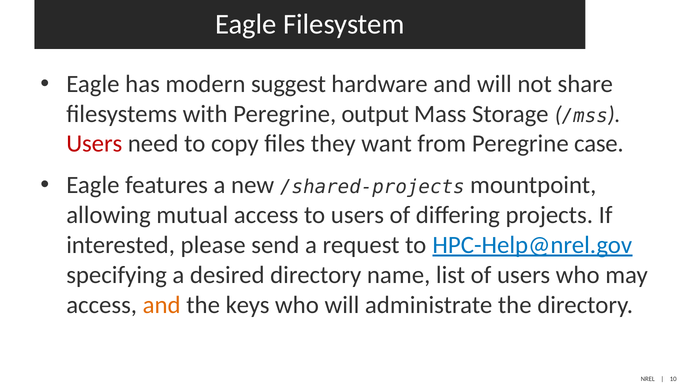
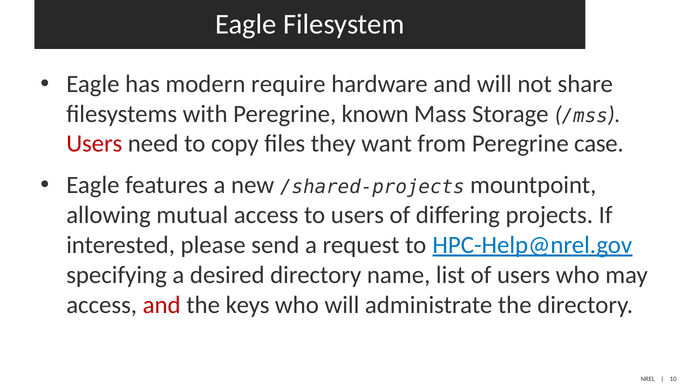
suggest: suggest -> require (288, 84)
output: output -> known (375, 114)
and colour: orange -> red (162, 305)
